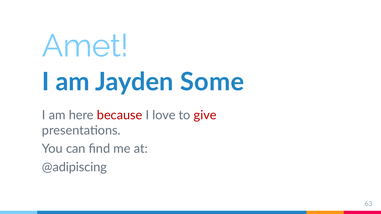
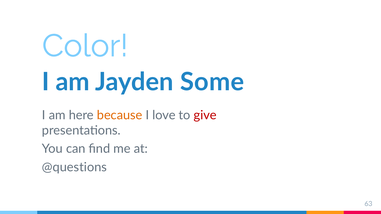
Amet: Amet -> Color (85, 46)
because colour: red -> orange (120, 115)
@adipiscing: @adipiscing -> @questions (74, 167)
